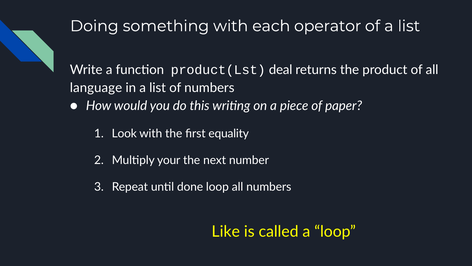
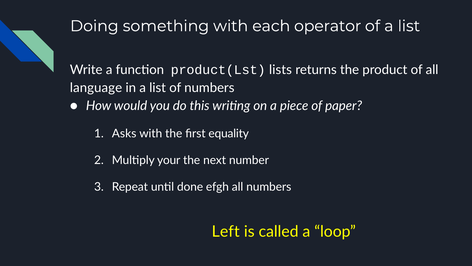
deal: deal -> lists (280, 70)
Look: Look -> Asks (124, 133)
done loop: loop -> efgh (217, 187)
Like: Like -> Left (226, 231)
